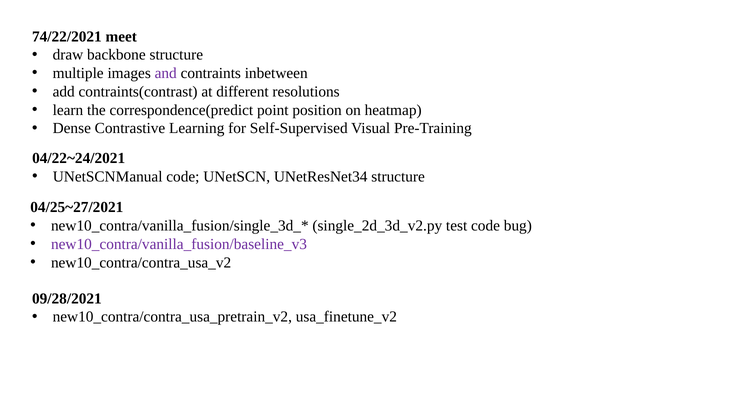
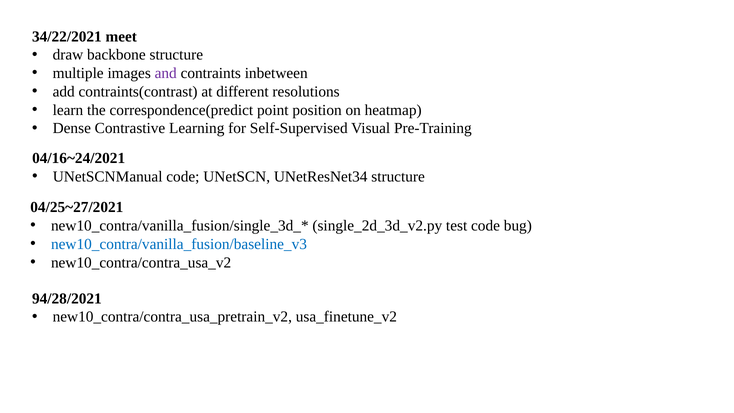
74/22/2021: 74/22/2021 -> 34/22/2021 (67, 37)
04/22~24/2021: 04/22~24/2021 -> 04/16~24/2021 (79, 158)
new10_contra/vanilla_fusion/baseline_v3 colour: purple -> blue (179, 244)
09/28/2021: 09/28/2021 -> 94/28/2021 (67, 298)
